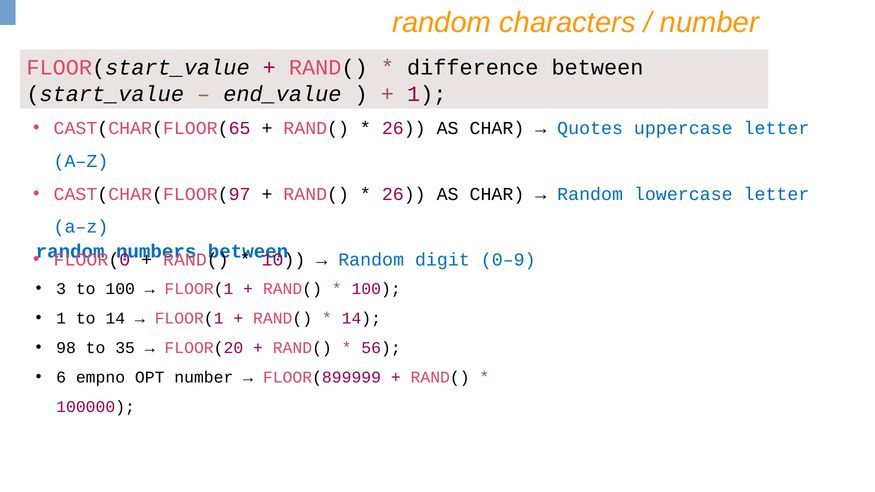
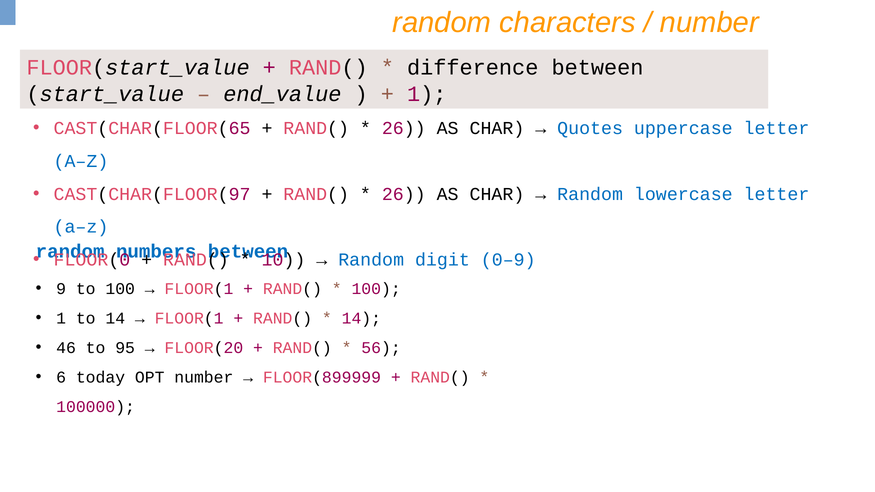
3: 3 -> 9 (61, 289)
98: 98 -> 46 (66, 348)
35: 35 -> 95 (125, 348)
empno: empno -> today (100, 378)
